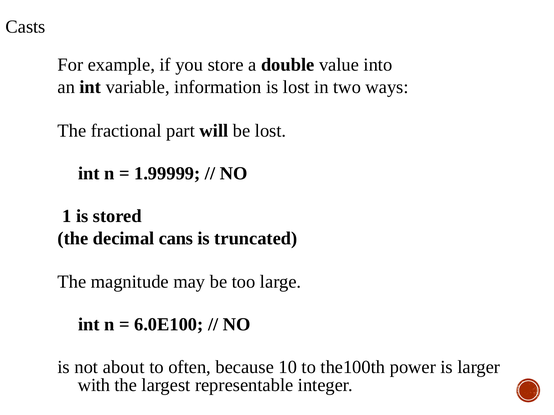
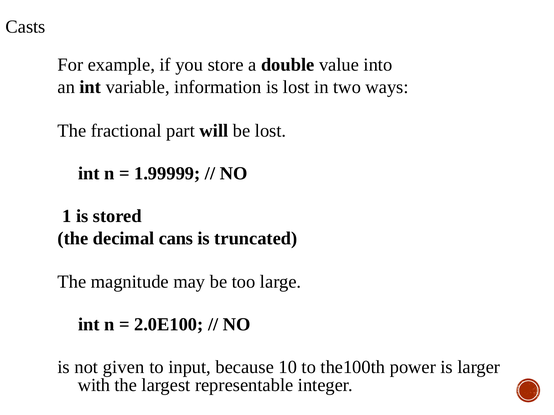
6.0E100: 6.0E100 -> 2.0E100 (169, 325)
about: about -> given (124, 368)
often: often -> input (190, 368)
